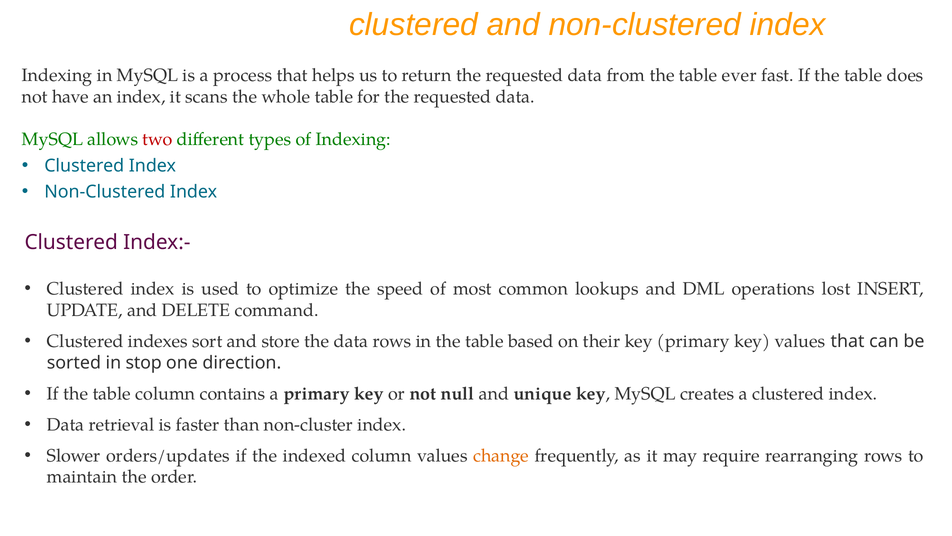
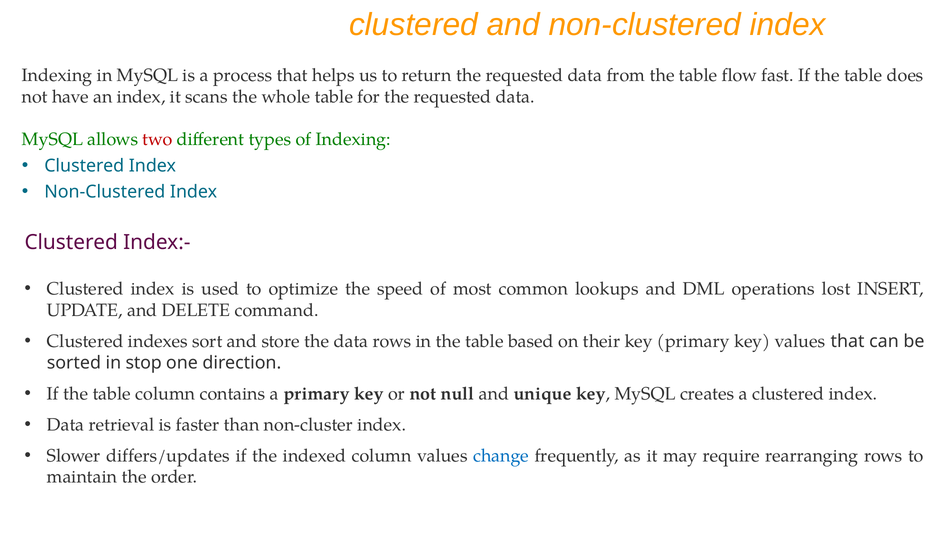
ever: ever -> flow (739, 75)
orders/updates: orders/updates -> differs/updates (168, 455)
change colour: orange -> blue (501, 455)
